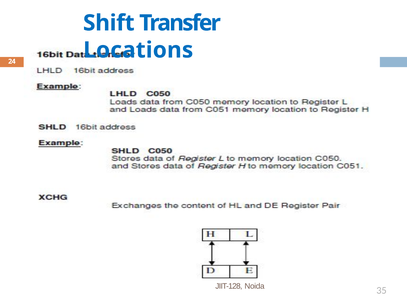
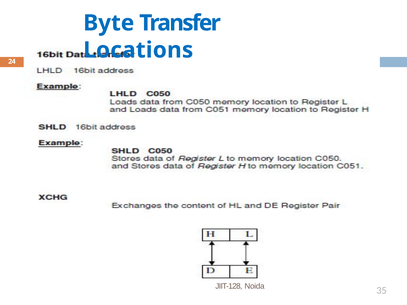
Shift: Shift -> Byte (109, 23)
